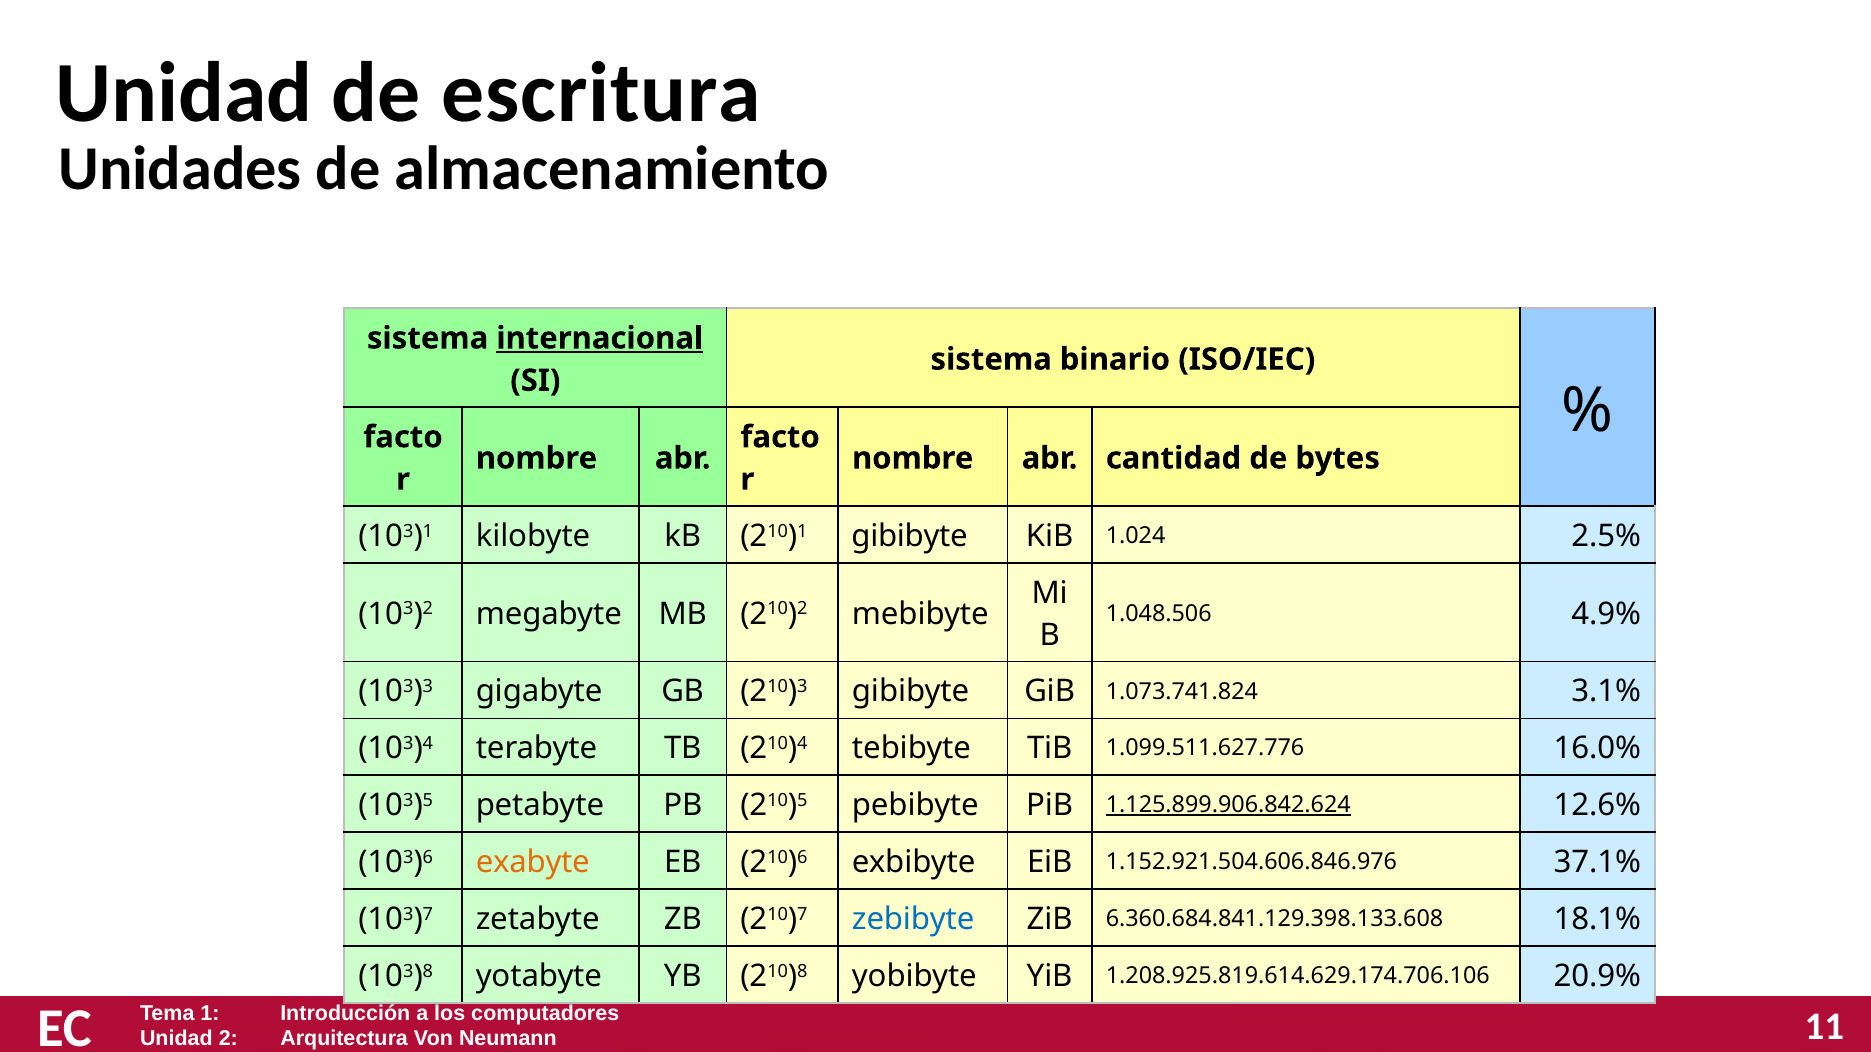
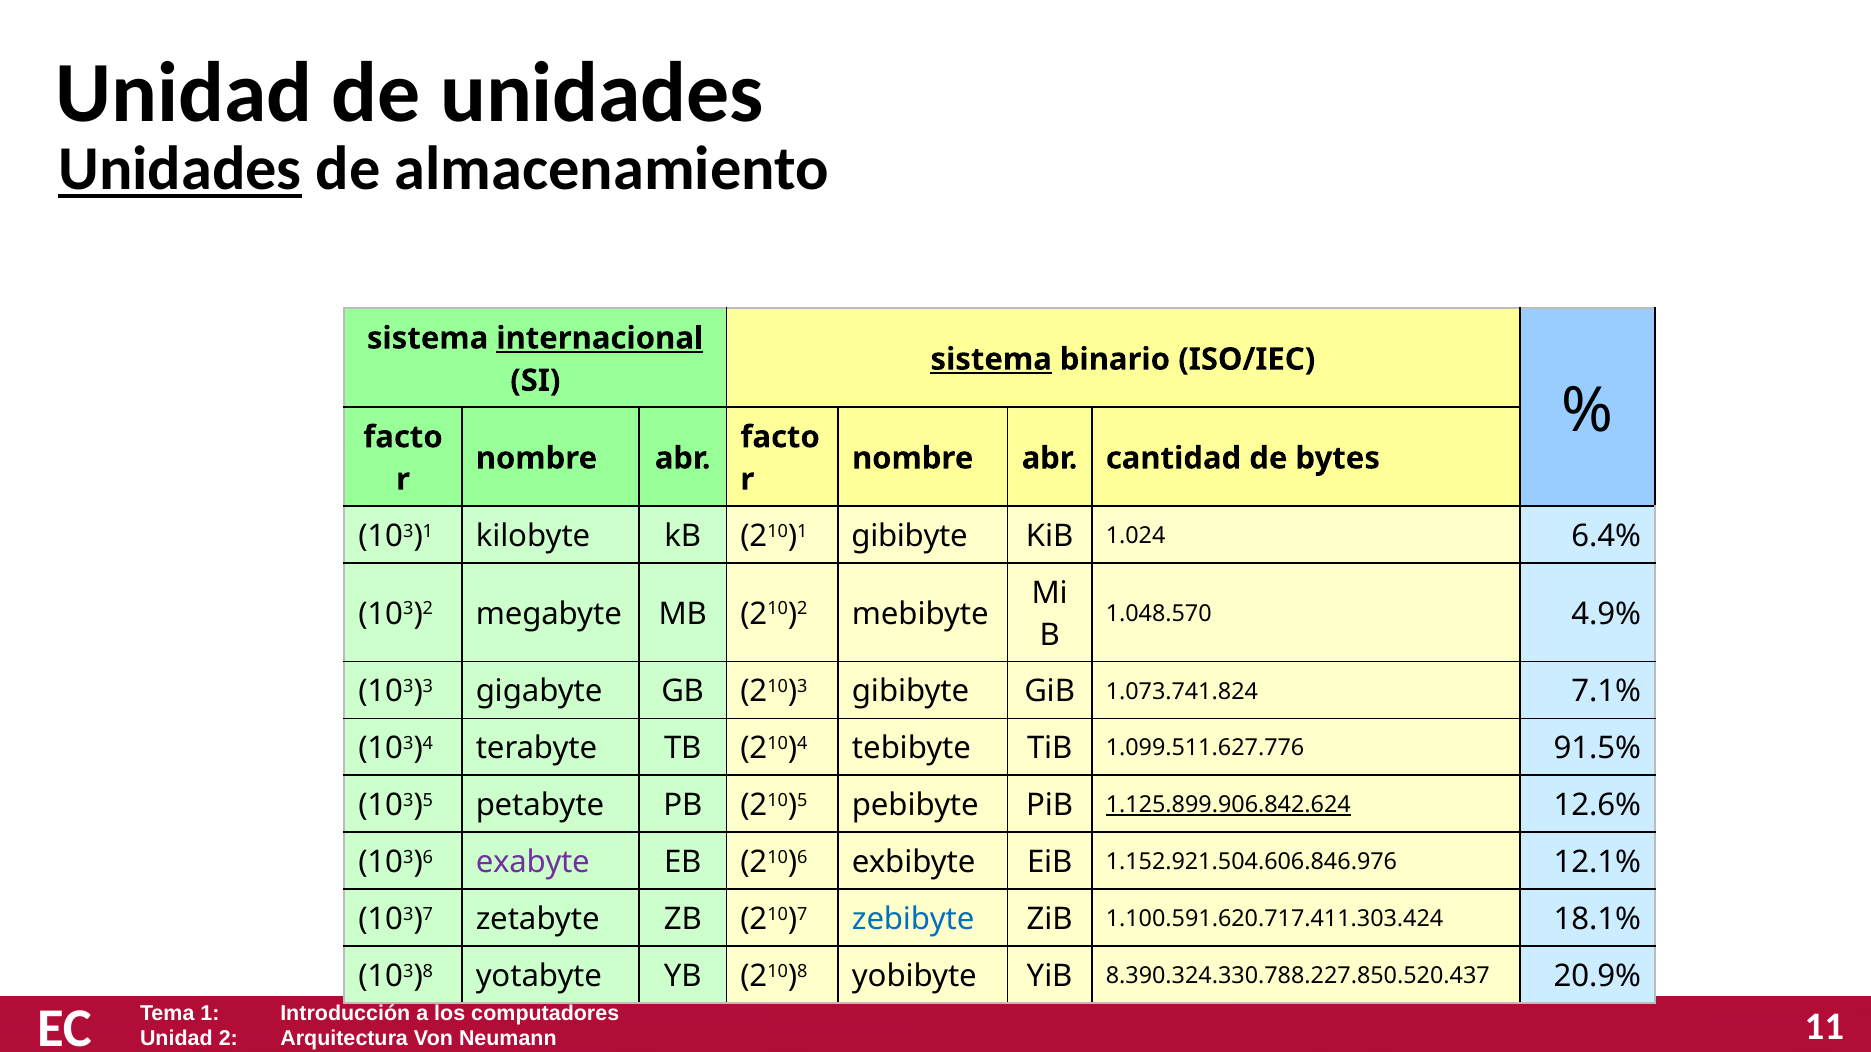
de escritura: escritura -> unidades (602, 93)
Unidades underline: none -> present (180, 169)
sistema underline: none -> present (991, 360)
2.5%: 2.5% -> 6.4% (1606, 536)
1.048.506: 1.048.506 -> 1.048.570 (1159, 614)
3.1%: 3.1% -> 7.1% (1606, 692)
16.0%: 16.0% -> 91.5% (1597, 749)
exabyte colour: orange -> purple (533, 863)
37.1%: 37.1% -> 12.1% (1597, 863)
6.360.684.841.129.398.133.608: 6.360.684.841.129.398.133.608 -> 1.100.591.620.717.411.303.424 (1275, 919)
1.208.925.819.614.629.174.706.106: 1.208.925.819.614.629.174.706.106 -> 8.390.324.330.788.227.850.520.437 (1298, 976)
